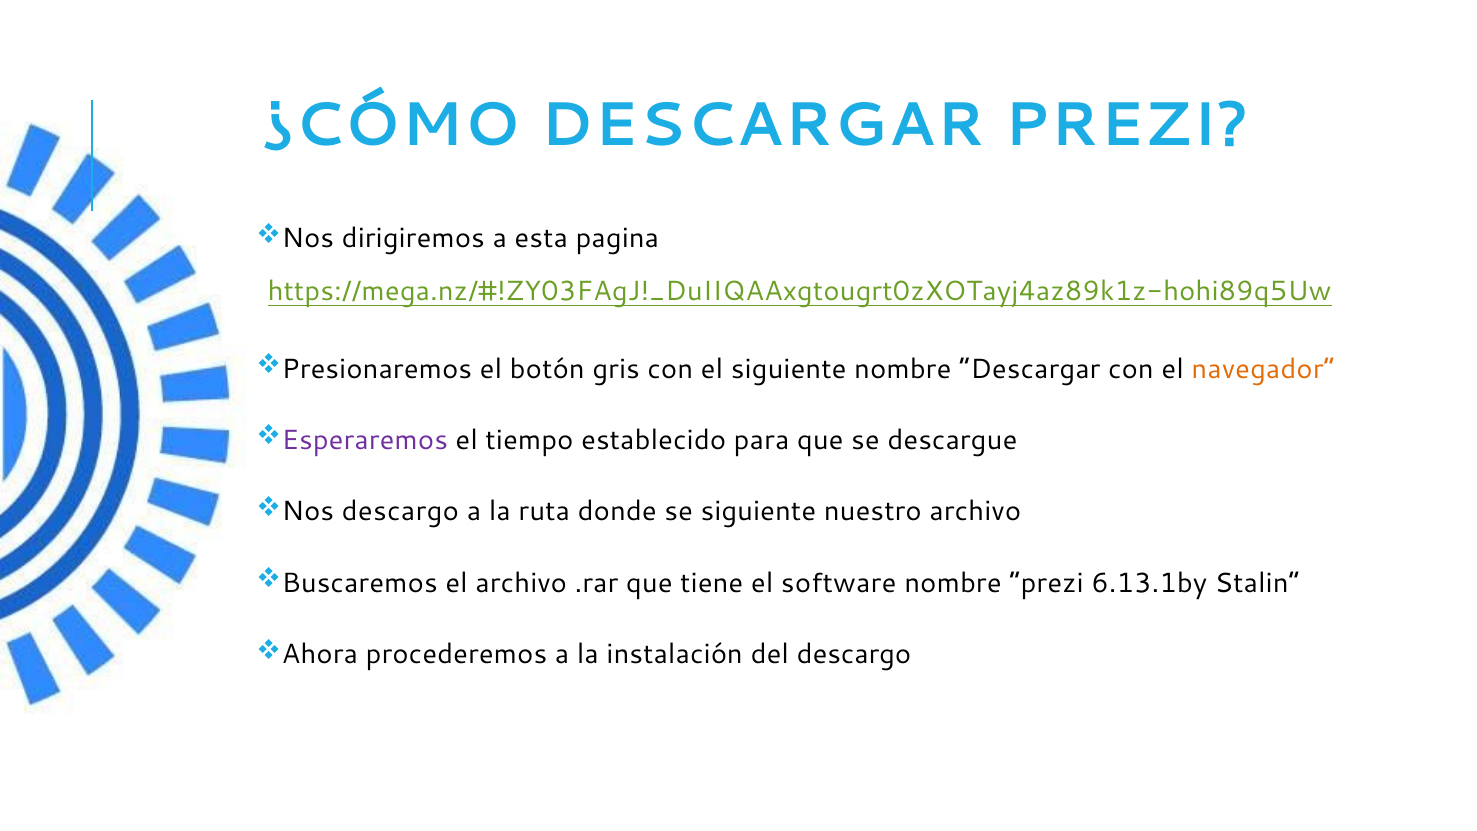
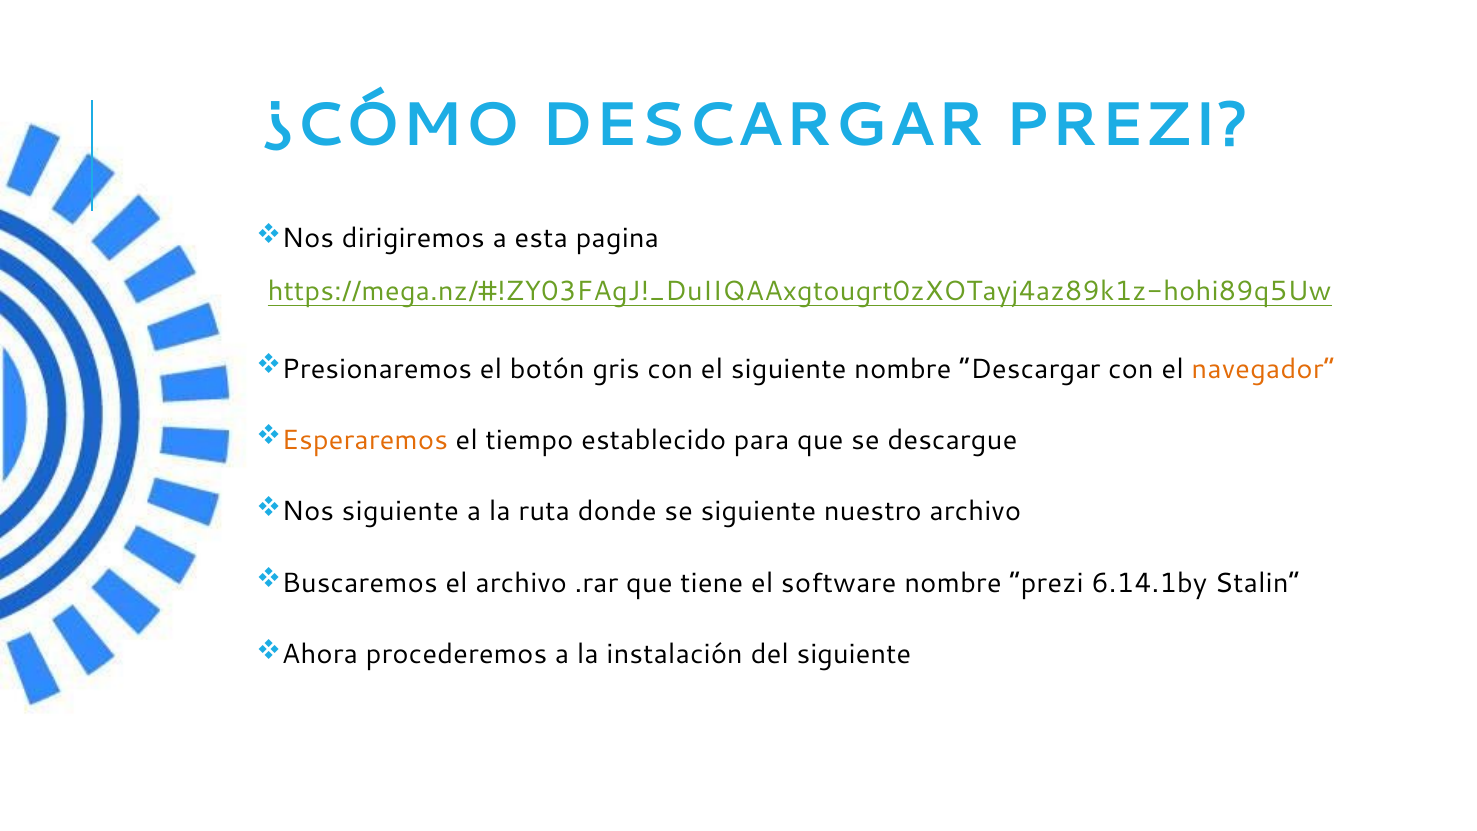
Esperaremos colour: purple -> orange (365, 440)
Nos descargo: descargo -> siguiente (400, 512)
6.13.1by: 6.13.1by -> 6.14.1by (1149, 583)
del descargo: descargo -> siguiente (854, 654)
